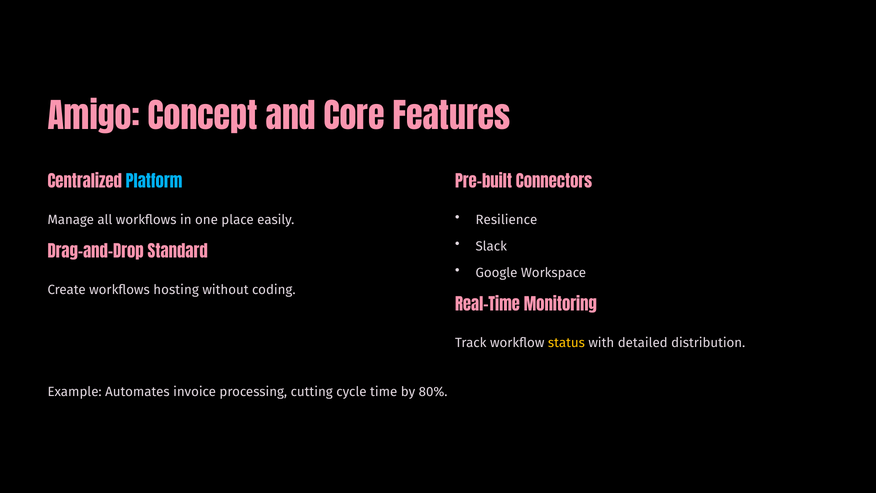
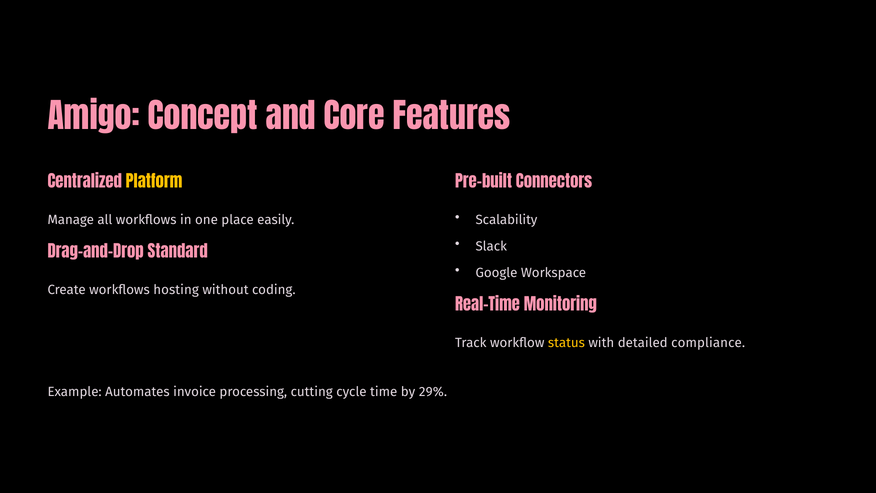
Platform colour: light blue -> yellow (154, 182)
Resilience: Resilience -> Scalability (506, 220)
distribution: distribution -> compliance (708, 343)
80%: 80% -> 29% (433, 392)
